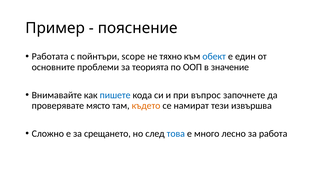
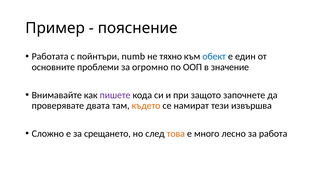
scope: scope -> numb (133, 56)
теорията: теорията -> огромно (150, 67)
пишете colour: blue -> purple (115, 95)
въпрос: въпрос -> защото (206, 95)
място: място -> двата (98, 106)
това colour: blue -> orange (176, 134)
